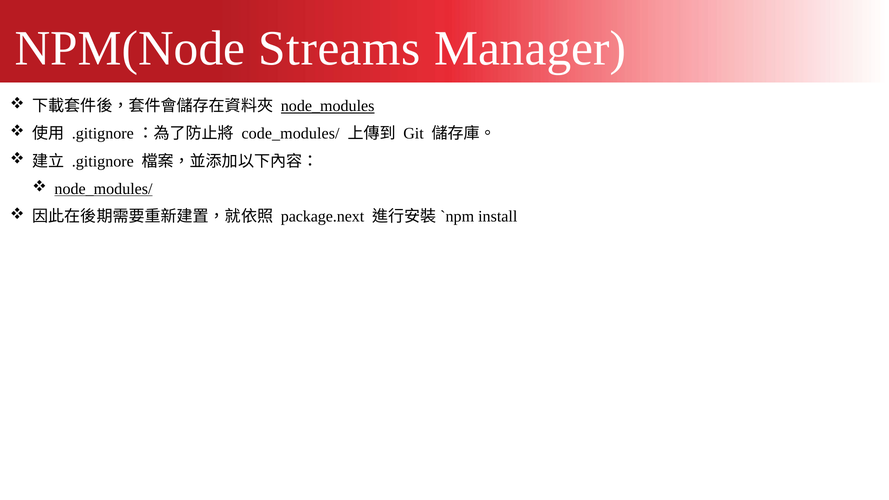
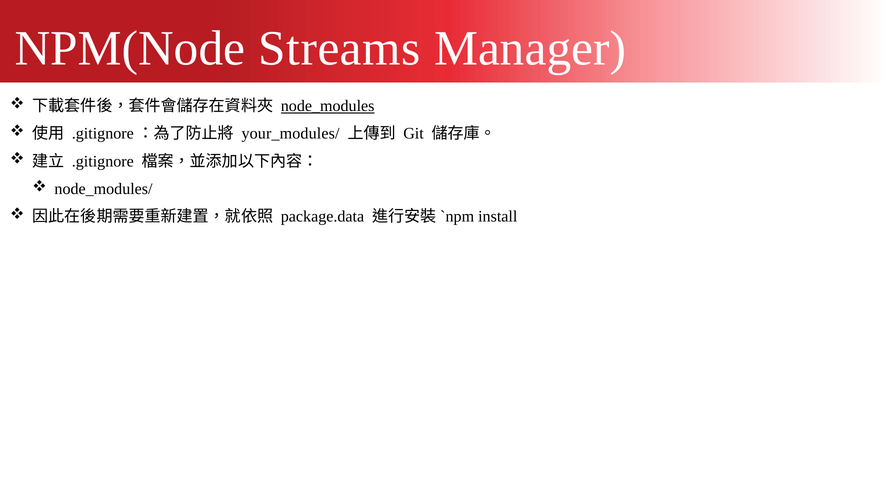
code_modules/: code_modules/ -> your_modules/ (290, 134)
node_modules/ underline: present -> none (104, 189)
package.next: package.next -> package.data (322, 217)
